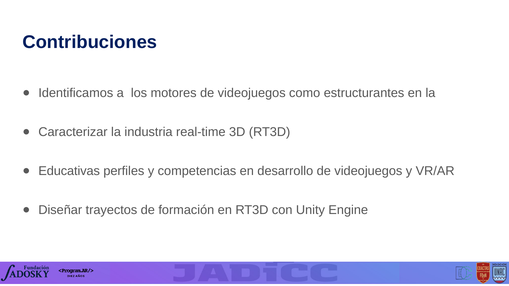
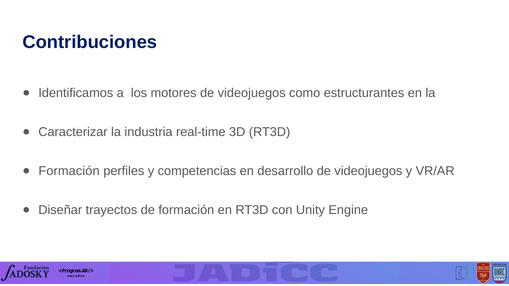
Educativas: Educativas -> Formación (69, 171)
